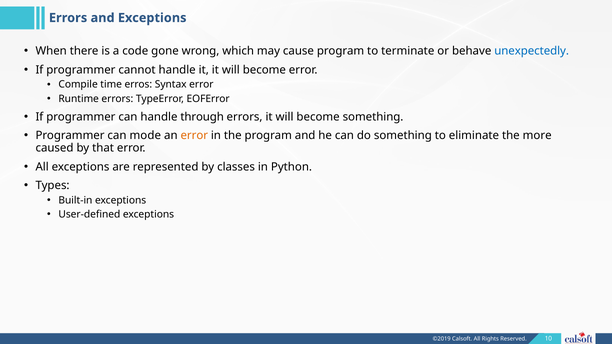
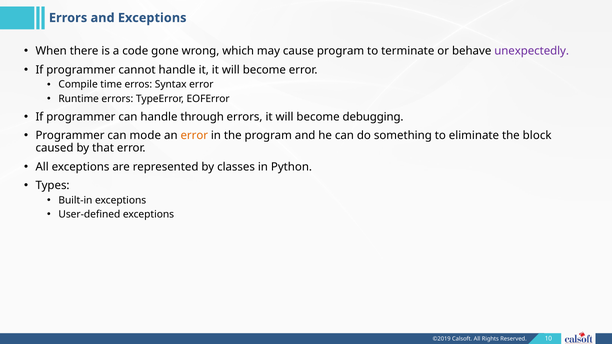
unexpectedly colour: blue -> purple (532, 51)
become something: something -> debugging (373, 117)
more: more -> block (537, 136)
